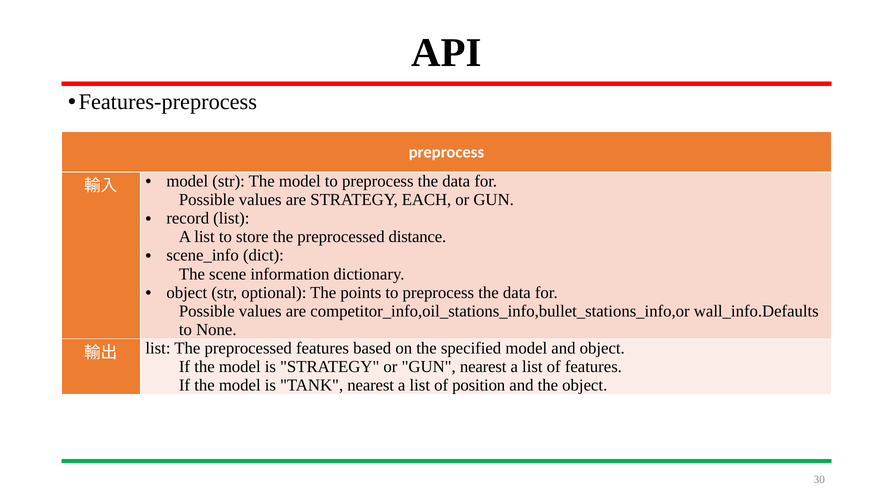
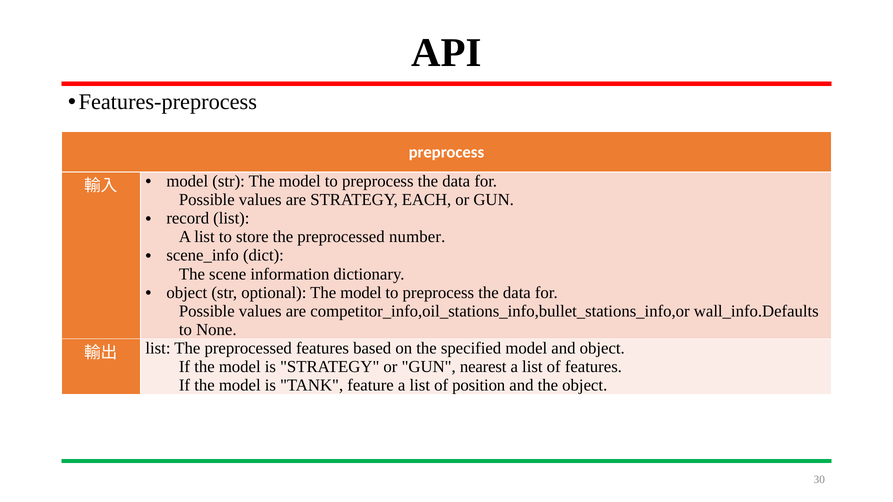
distance: distance -> number (417, 237)
optional The points: points -> model (361, 293)
TANK nearest: nearest -> feature (371, 385)
